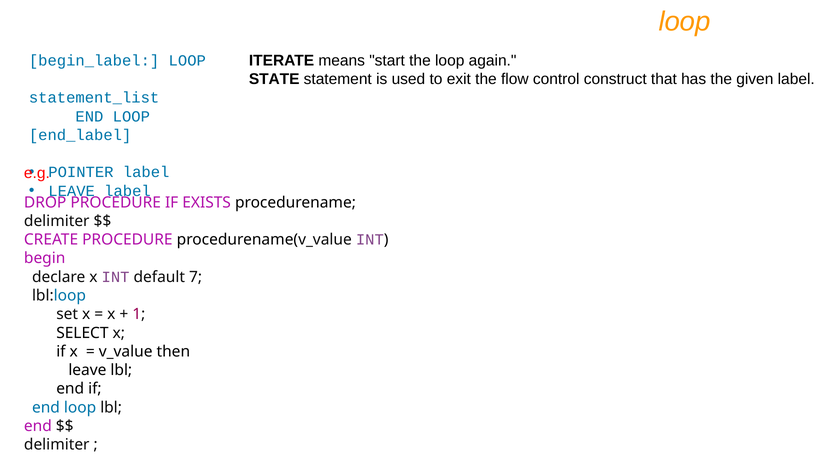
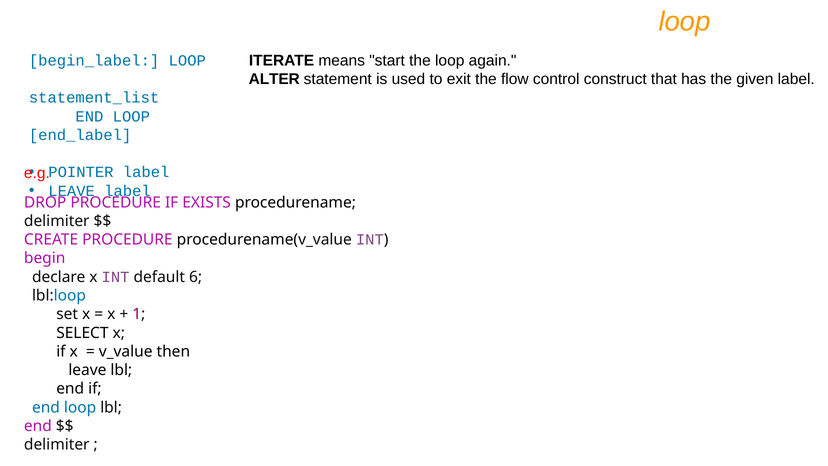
STATE: STATE -> ALTER (274, 79)
7: 7 -> 6 (196, 277)
